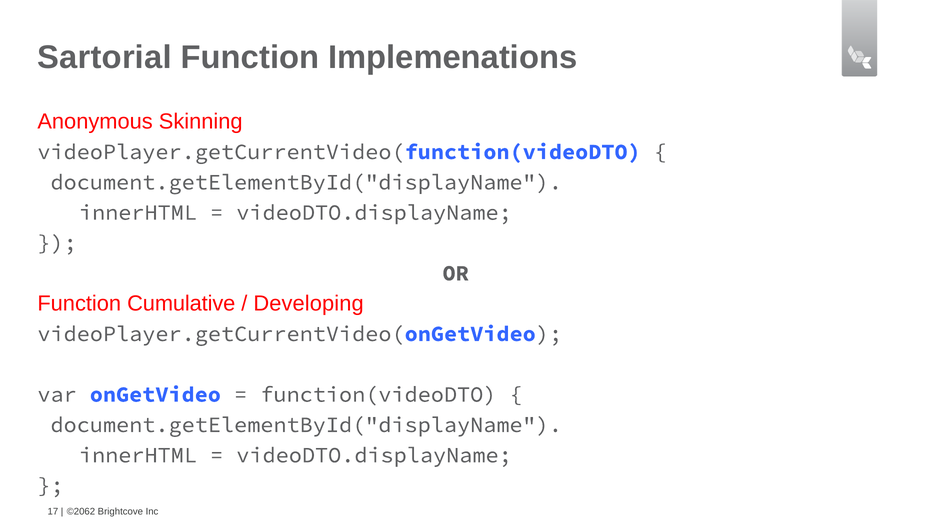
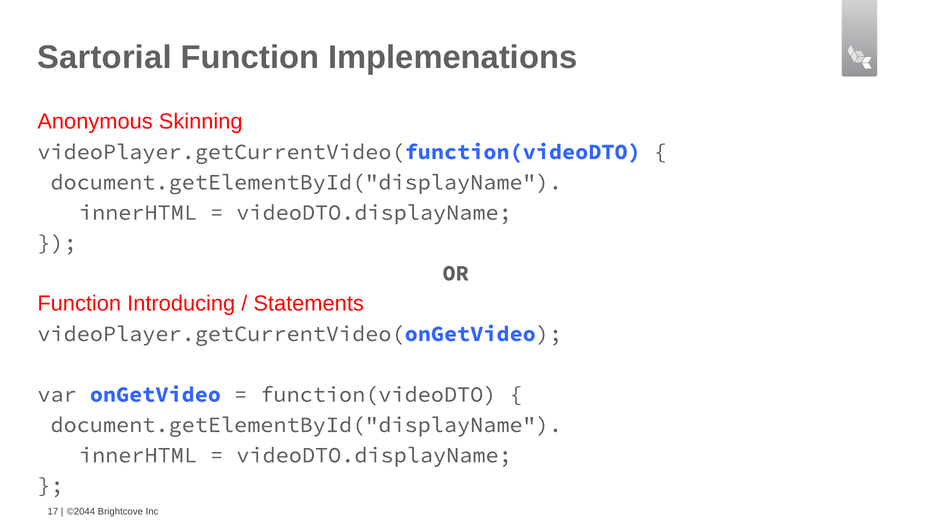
Cumulative: Cumulative -> Introducing (181, 303)
Developing: Developing -> Statements (309, 303)
©2062: ©2062 -> ©2044 (81, 511)
